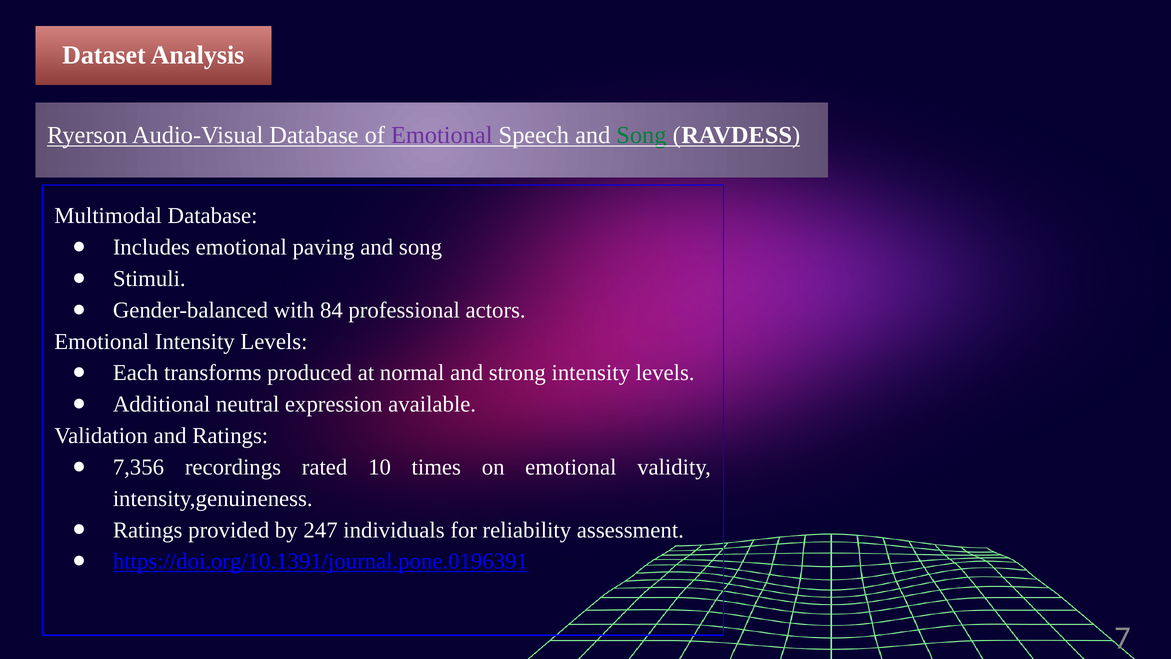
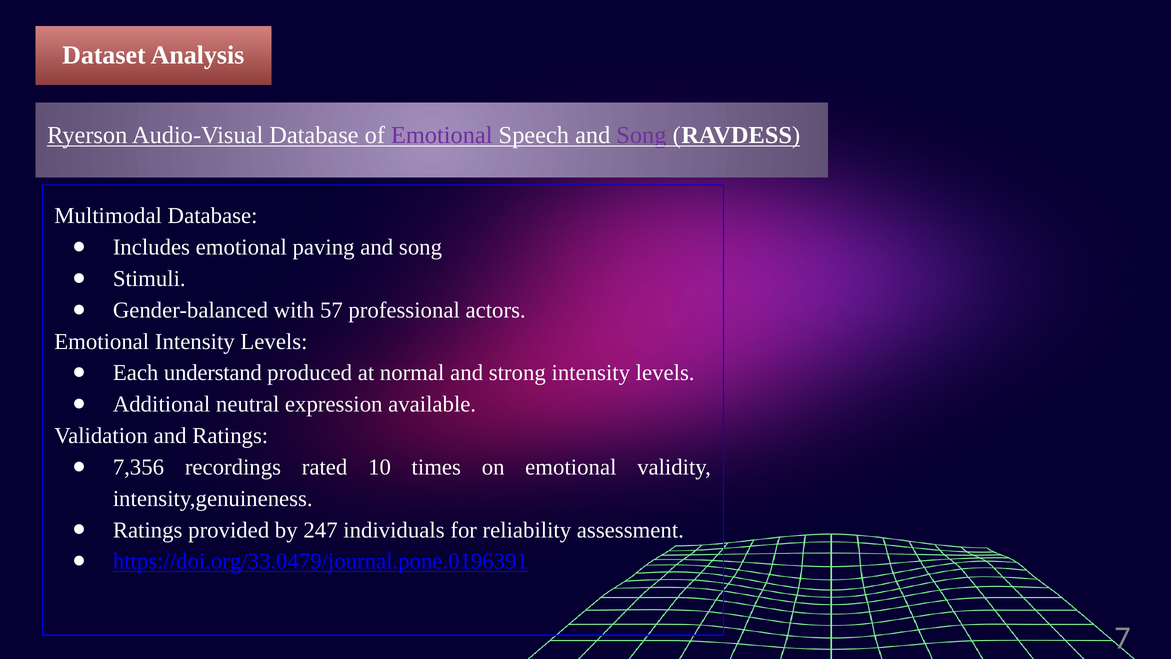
Song colour: green -> purple (641, 135)
84: 84 -> 57 (331, 310)
transforms: transforms -> understand (213, 373)
https://doi.org/10.1391/journal.pone.0196391: https://doi.org/10.1391/journal.pone.0196391 -> https://doi.org/33.0479/journal.pone.0196391 (320, 561)
